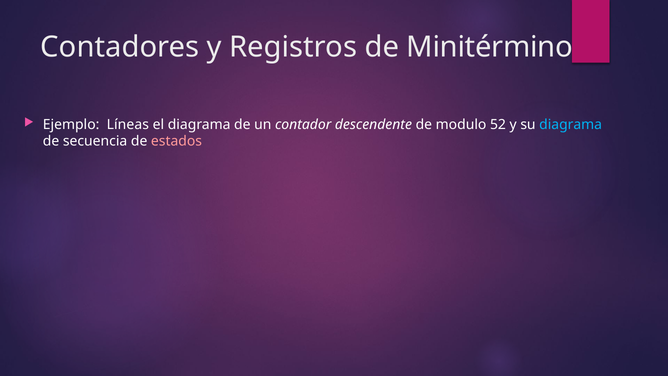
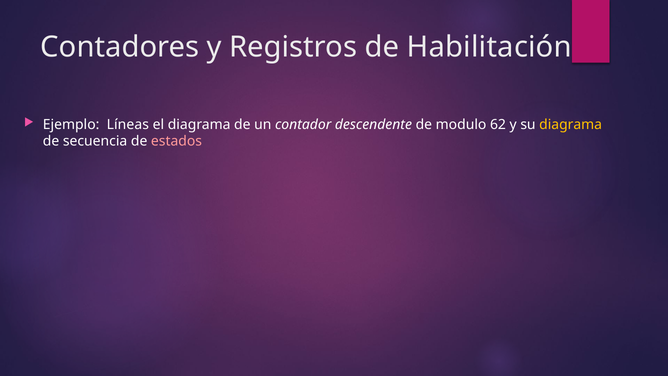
Minitérmino: Minitérmino -> Habilitación (489, 47)
52: 52 -> 62 (498, 124)
diagrama colour: light blue -> yellow (571, 124)
